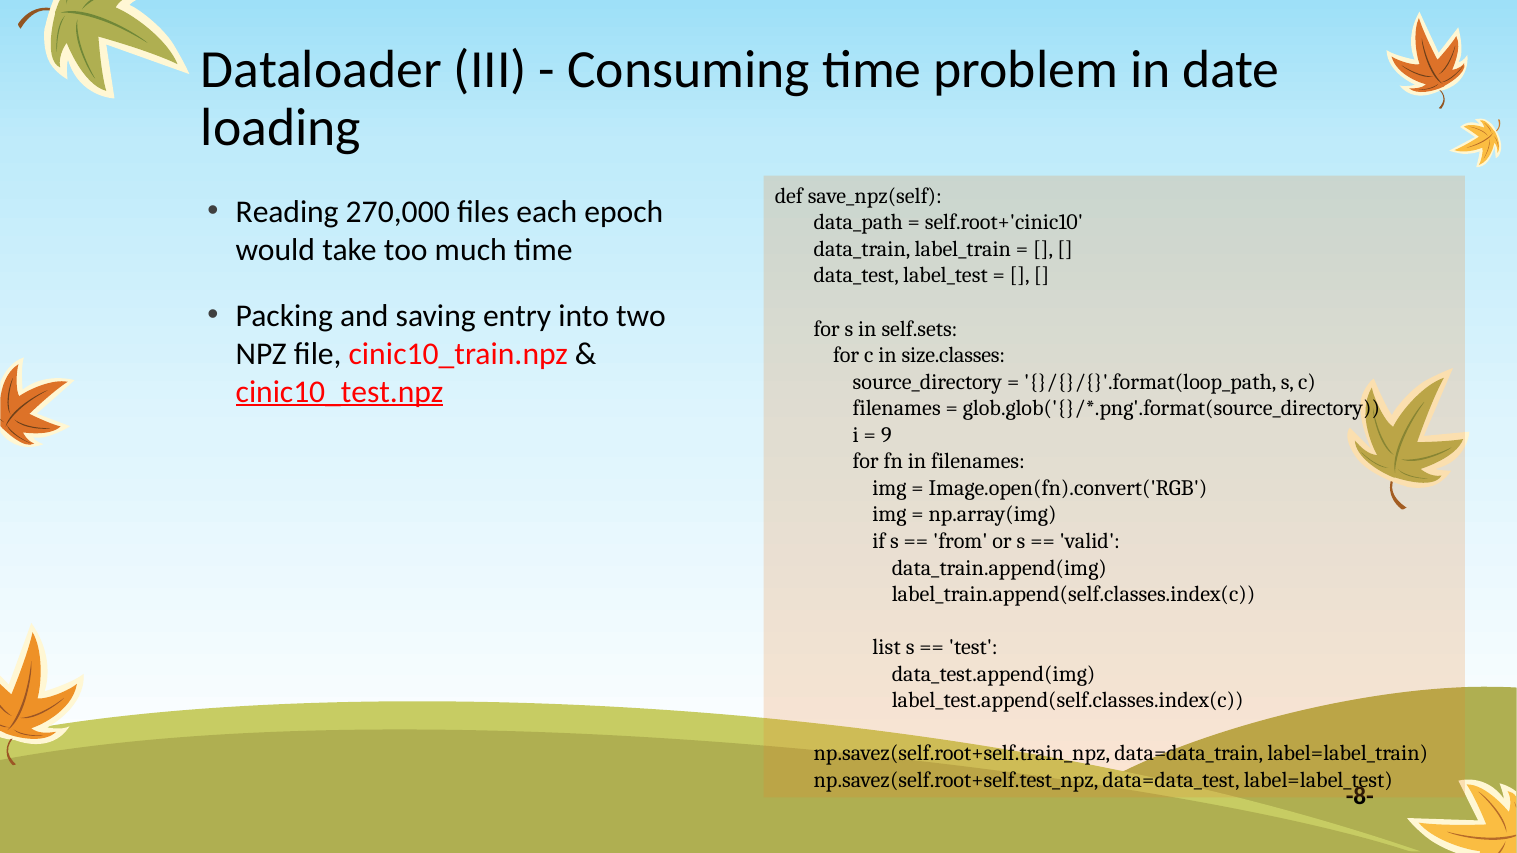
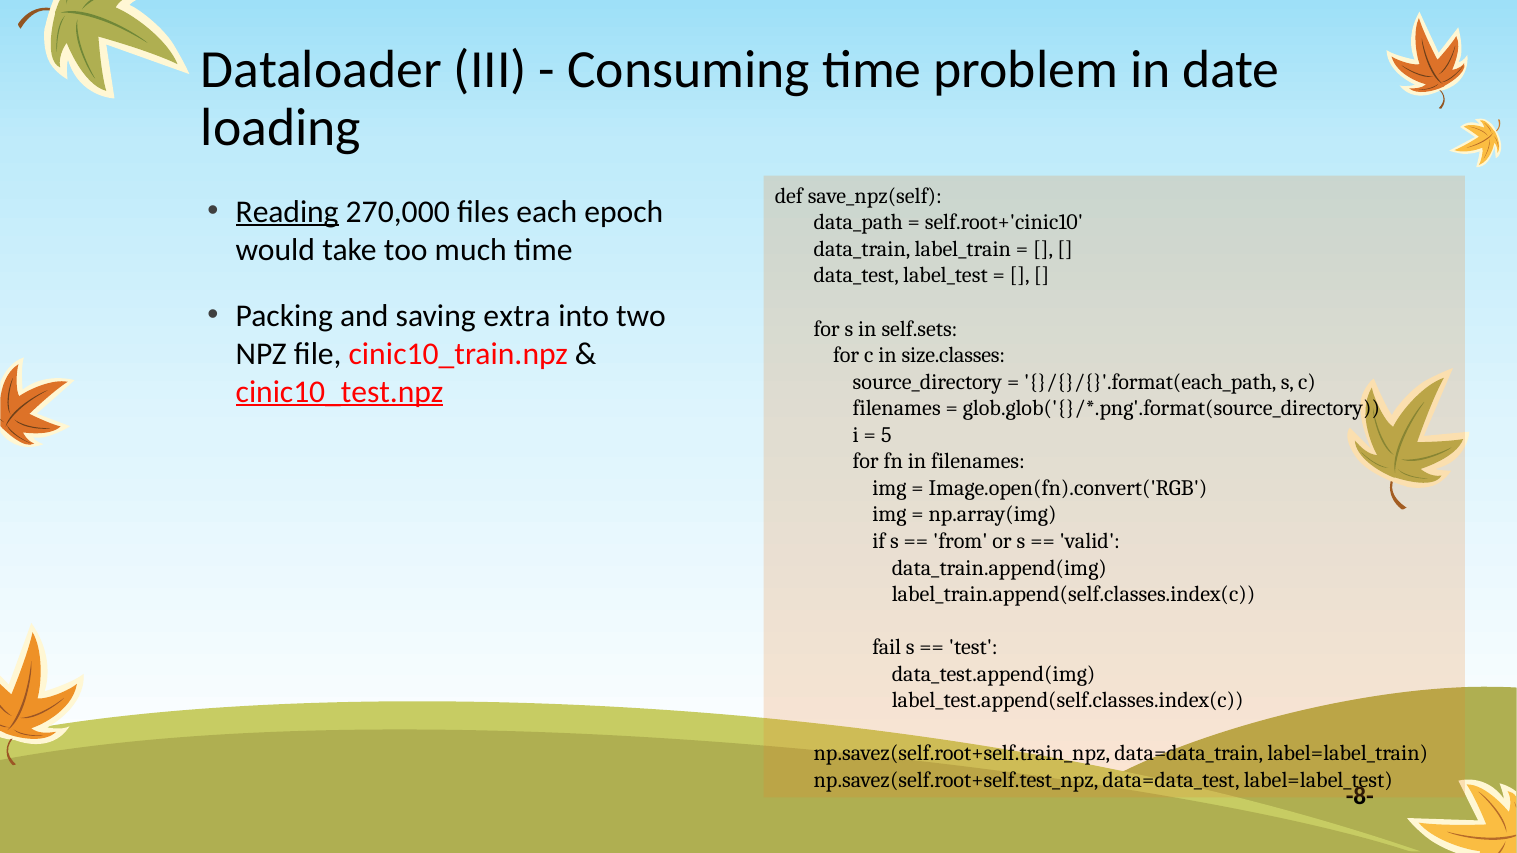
Reading underline: none -> present (287, 212)
entry: entry -> extra (517, 316)
}/{}/{}'.format(loop_path: }/{}/{}'.format(loop_path -> }/{}/{}'.format(each_path (1150, 382)
9: 9 -> 5 (886, 435)
list: list -> fail (887, 648)
